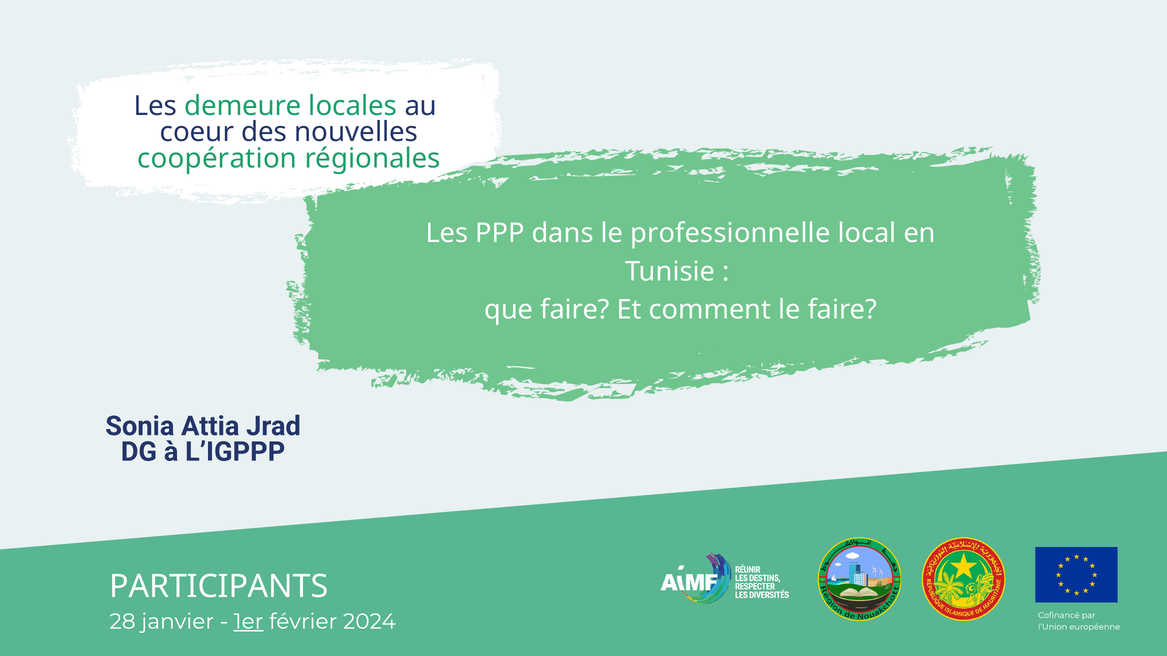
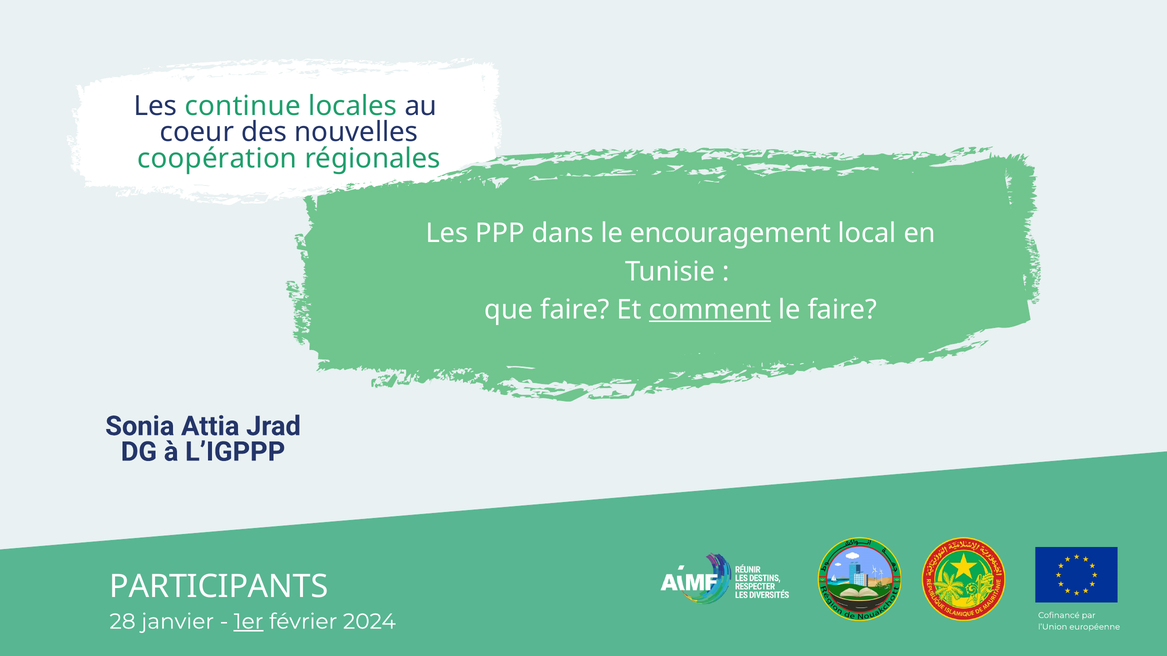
demeure: demeure -> continue (243, 106)
professionnelle: professionnelle -> encouragement (730, 234)
comment underline: none -> present (710, 310)
